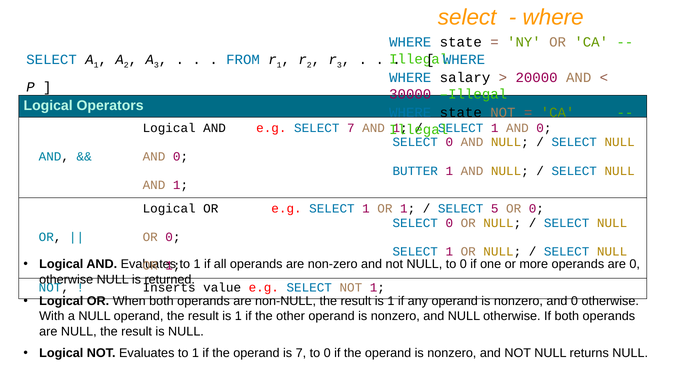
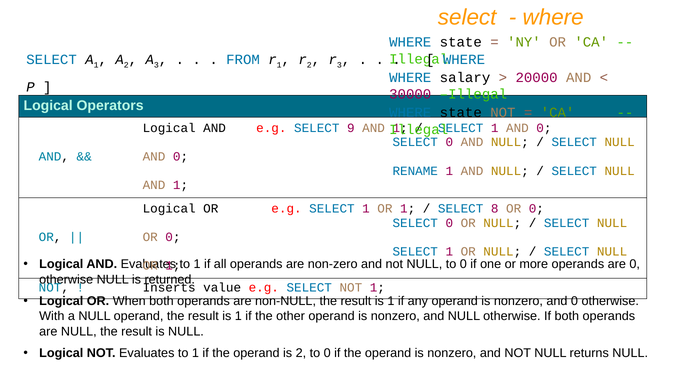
SELECT 7: 7 -> 9 (351, 128)
BUTTER: BUTTER -> RENAME (415, 171)
5: 5 -> 8 (495, 209)
is 7: 7 -> 2 (301, 354)
